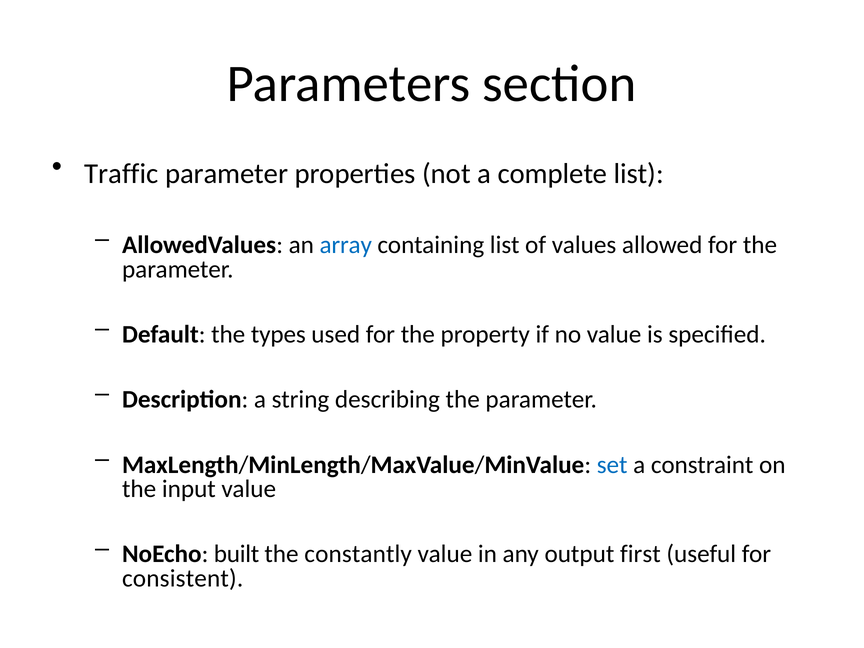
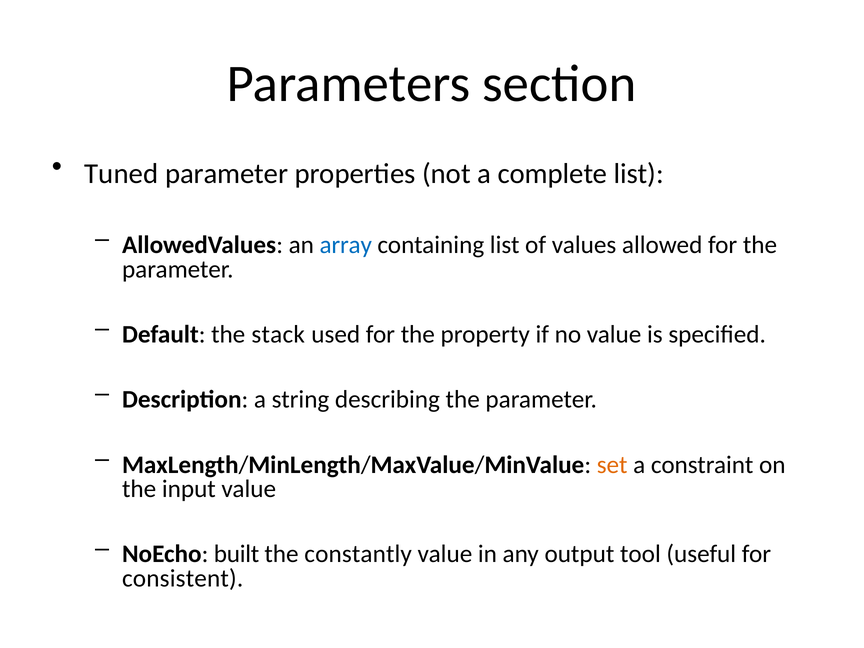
Traffic: Traffic -> Tuned (121, 174)
types: types -> stack (278, 334)
set colour: blue -> orange (612, 465)
first: first -> tool (640, 554)
